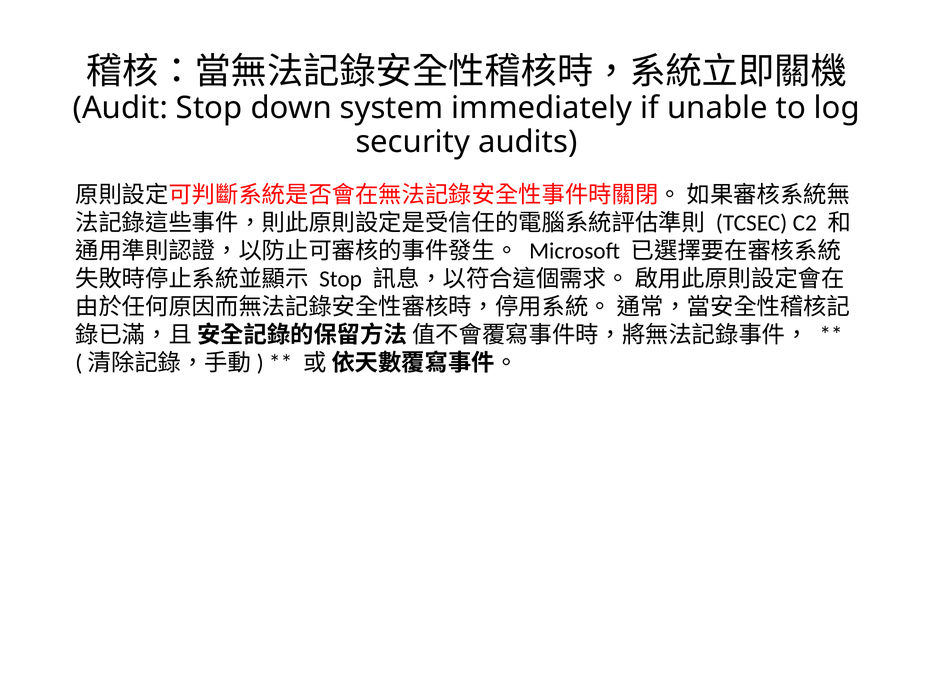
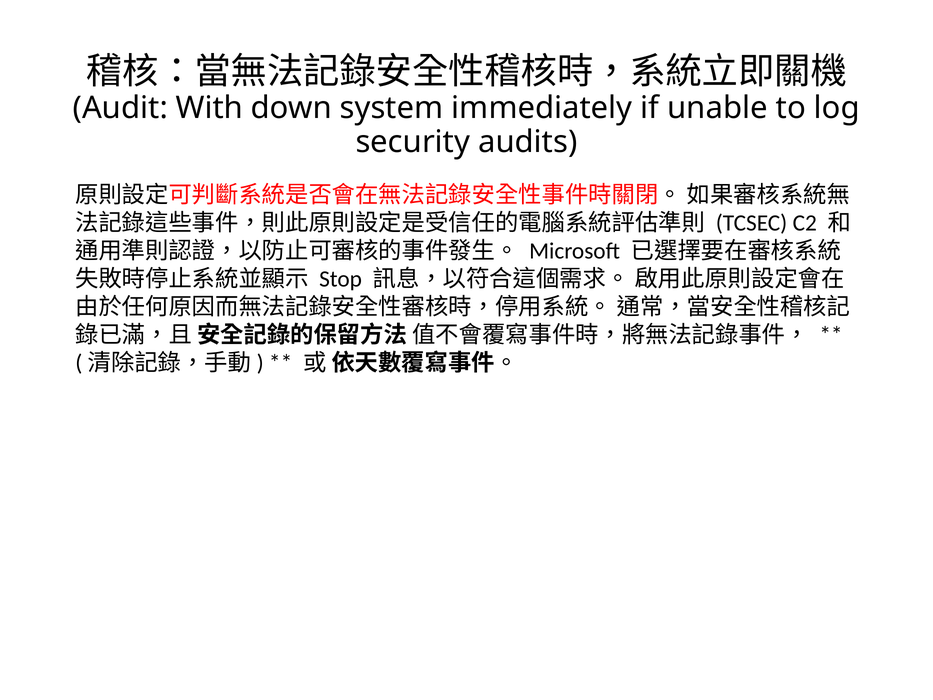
Audit Stop: Stop -> With (209, 108)
